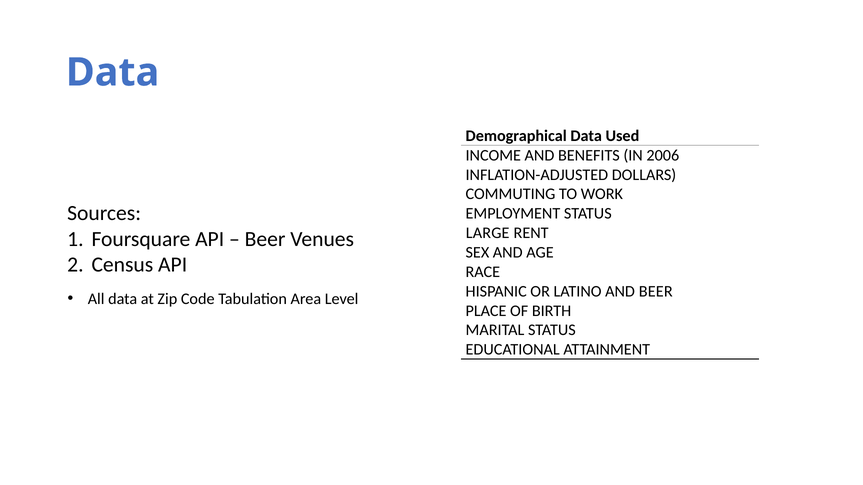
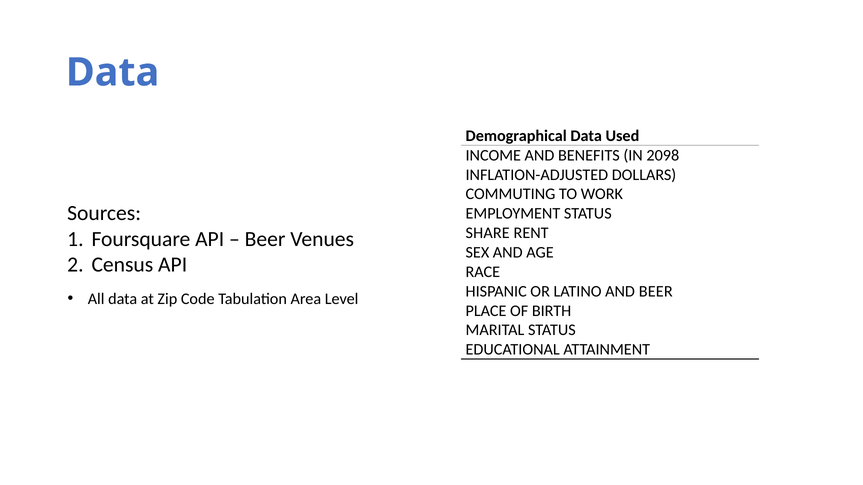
2006: 2006 -> 2098 (663, 155)
LARGE: LARGE -> SHARE (488, 233)
